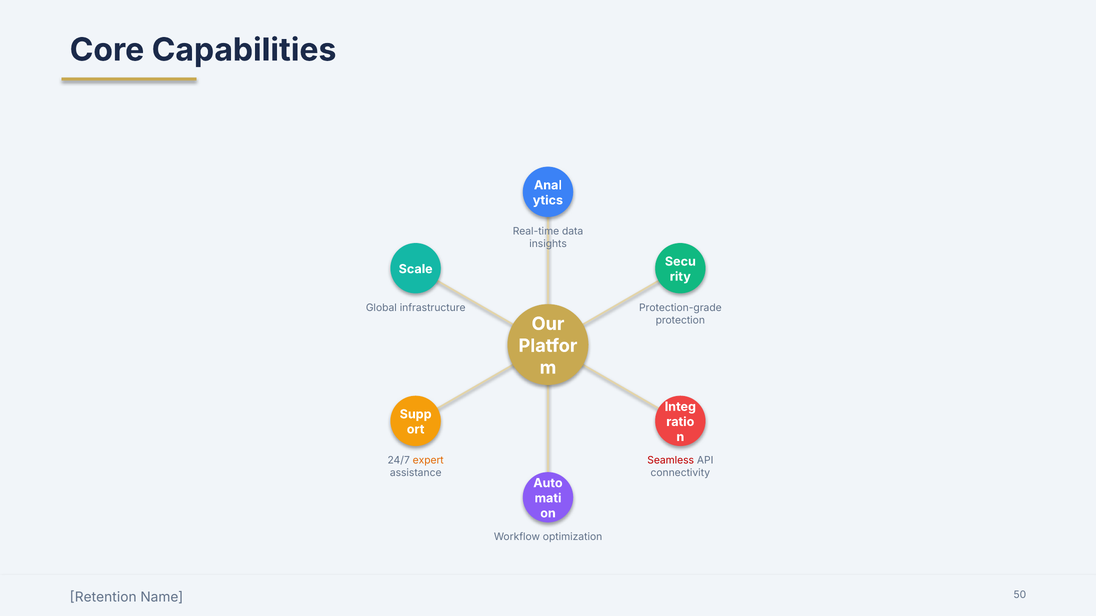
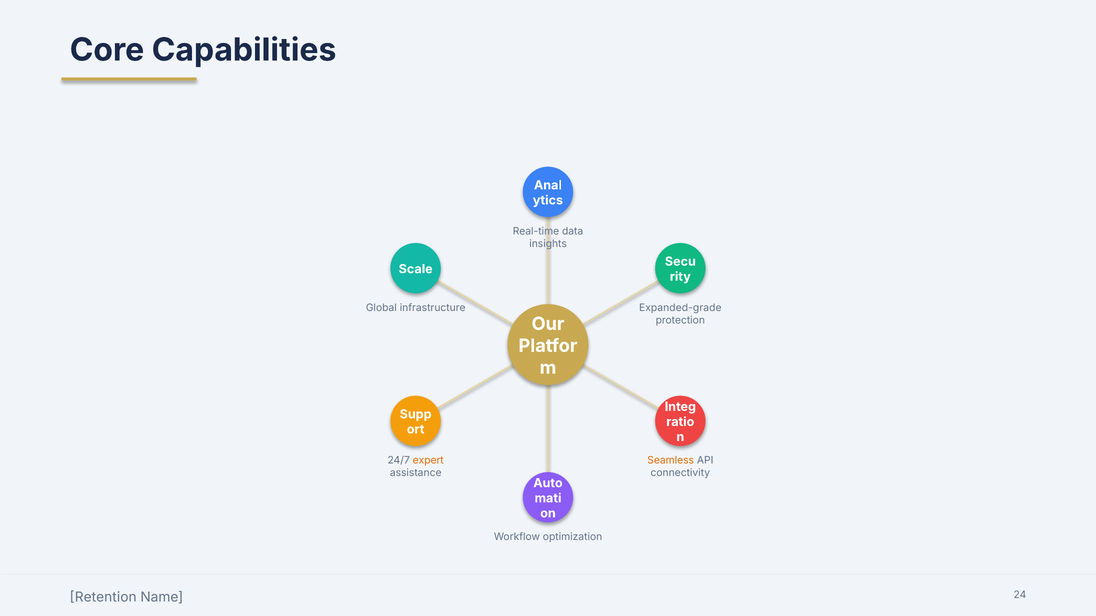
Protection-grade: Protection-grade -> Expanded-grade (680, 308)
Seamless colour: red -> orange (671, 461)
50: 50 -> 24 (1020, 595)
